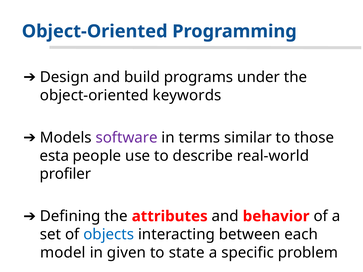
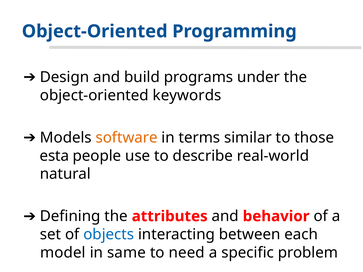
software colour: purple -> orange (127, 138)
profiler: profiler -> natural (65, 174)
given: given -> same (126, 253)
state: state -> need (187, 253)
